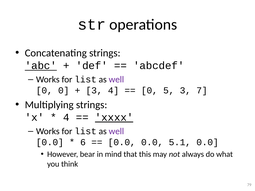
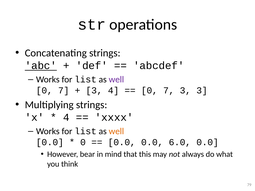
0: 0 -> 7 (64, 91)
5: 5 -> 7 (169, 91)
3 7: 7 -> 3 (202, 91)
xxxx underline: present -> none (114, 118)
well colour: purple -> orange (116, 131)
6: 6 -> 0 (83, 142)
5.1: 5.1 -> 6.0 (180, 142)
